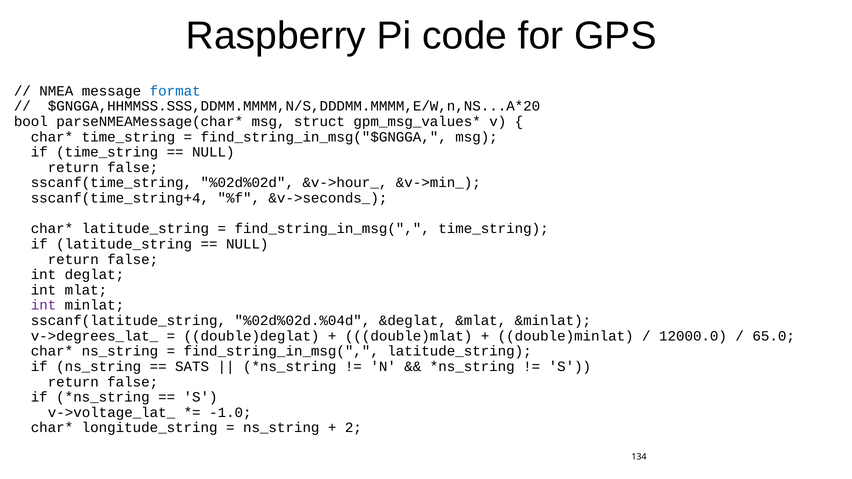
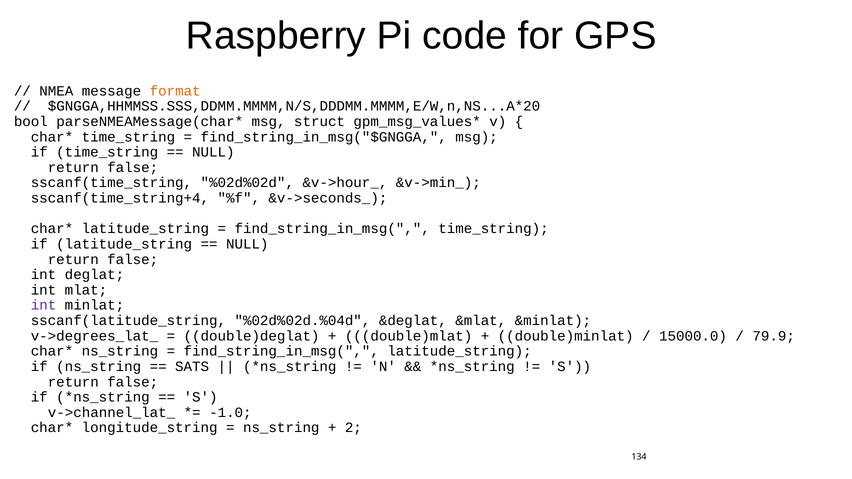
format colour: blue -> orange (175, 91)
12000.0: 12000.0 -> 15000.0 (693, 336)
65.0: 65.0 -> 79.9 (774, 336)
v->voltage_lat_: v->voltage_lat_ -> v->channel_lat_ (112, 413)
